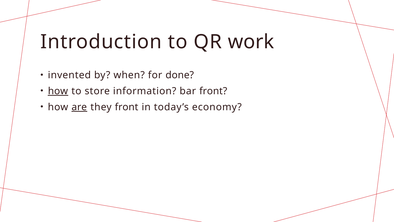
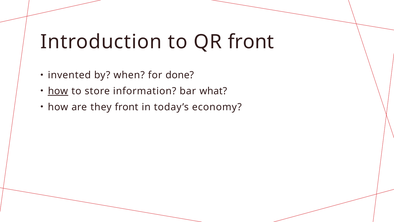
QR work: work -> front (251, 42)
bar front: front -> what (213, 91)
are underline: present -> none (79, 107)
